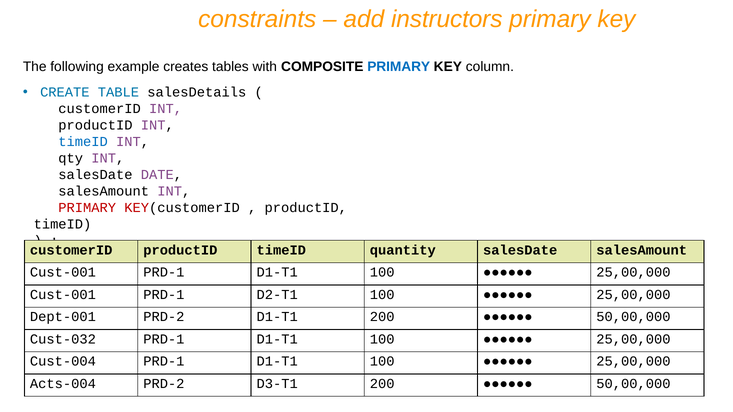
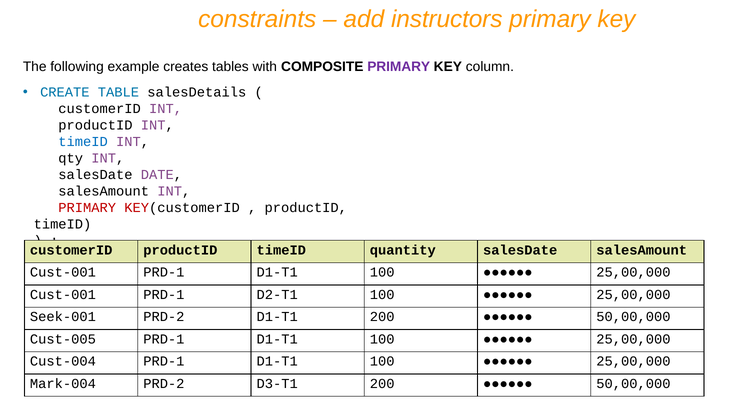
PRIMARY colour: blue -> purple (399, 67)
Dept-001: Dept-001 -> Seek-001 (63, 317)
Cust-032: Cust-032 -> Cust-005 (63, 339)
Acts-004: Acts-004 -> Mark-004 (63, 384)
